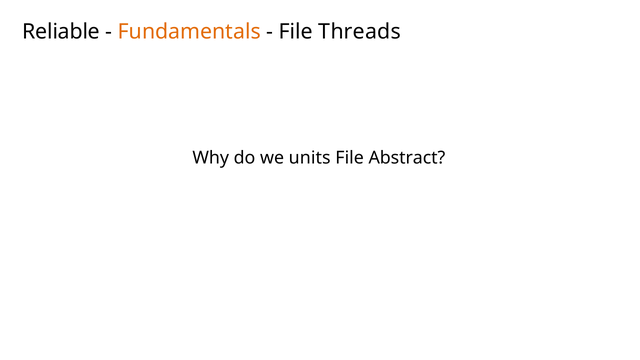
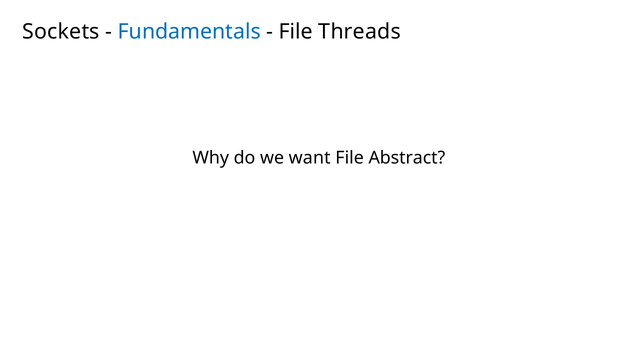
Reliable: Reliable -> Sockets (61, 32)
Fundamentals colour: orange -> blue (189, 32)
units: units -> want (310, 158)
